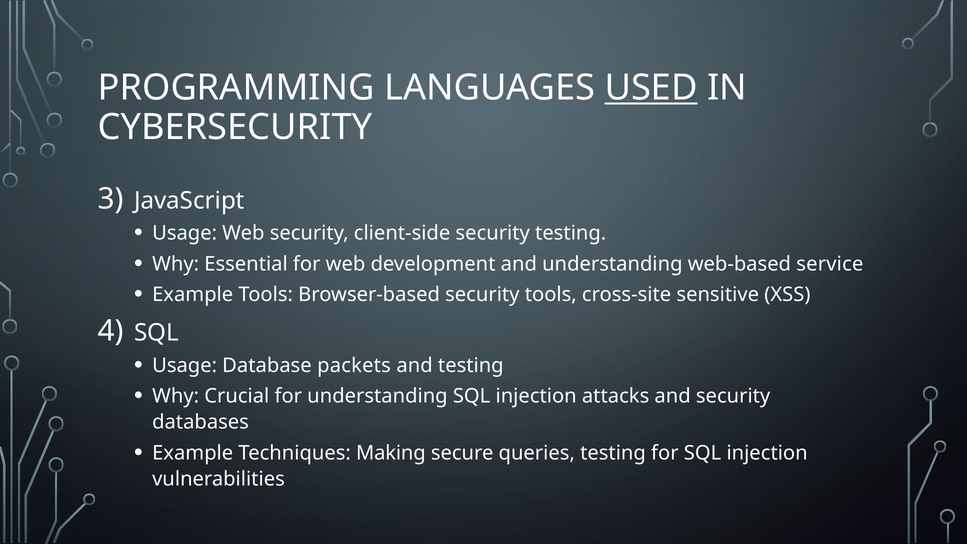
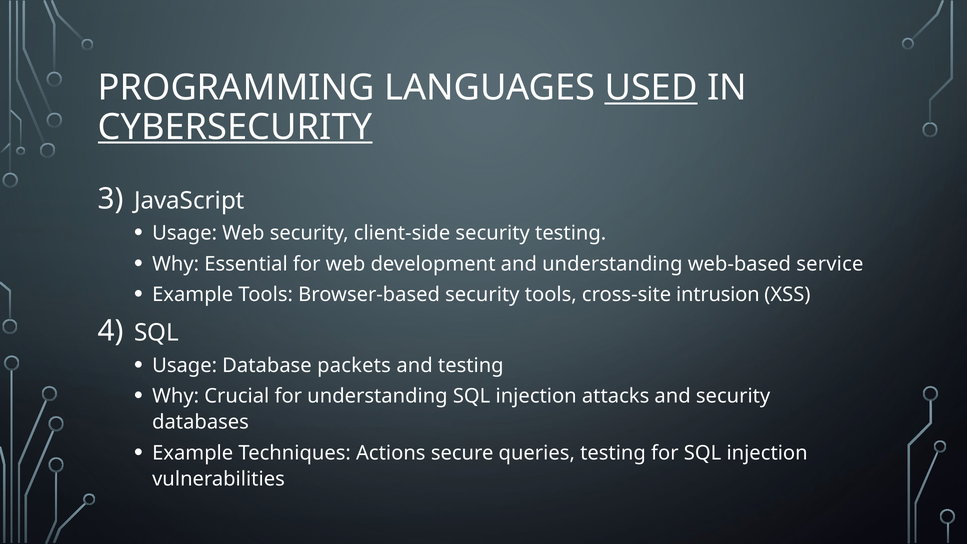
CYBERSECURITY underline: none -> present (235, 127)
sensitive: sensitive -> intrusion (718, 295)
Making: Making -> Actions (391, 453)
